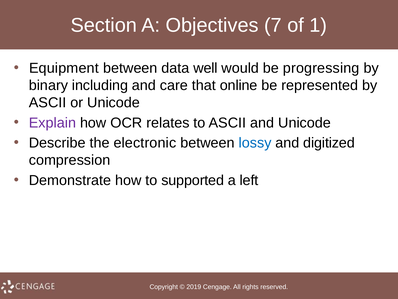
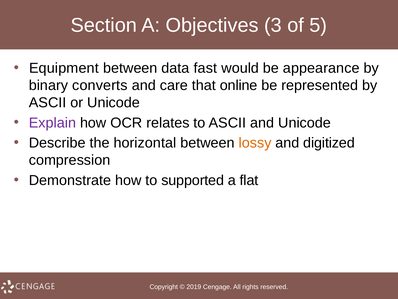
7: 7 -> 3 (273, 25)
1: 1 -> 5 (318, 25)
well: well -> fast (205, 68)
progressing: progressing -> appearance (321, 68)
including: including -> converts (100, 85)
electronic: electronic -> horizontal (145, 143)
lossy colour: blue -> orange (255, 143)
left: left -> flat (249, 180)
